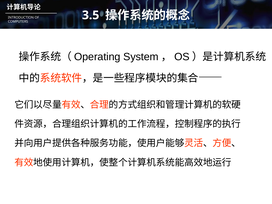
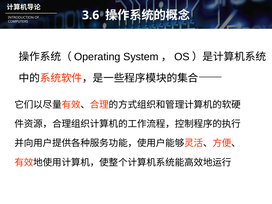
3.5: 3.5 -> 3.6 (91, 15)
